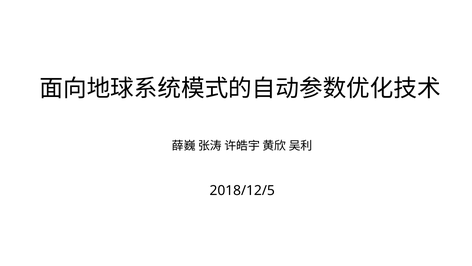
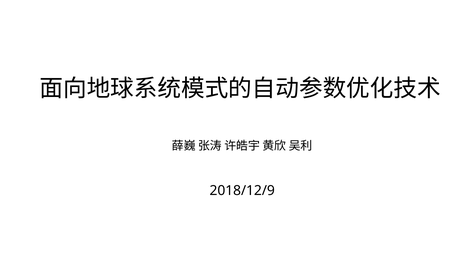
2018/12/5: 2018/12/5 -> 2018/12/9 (242, 190)
